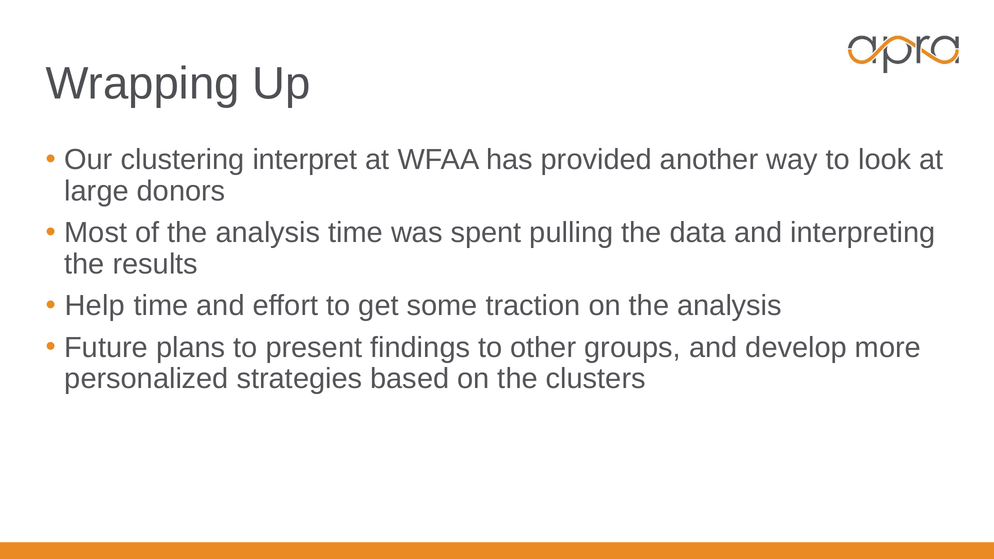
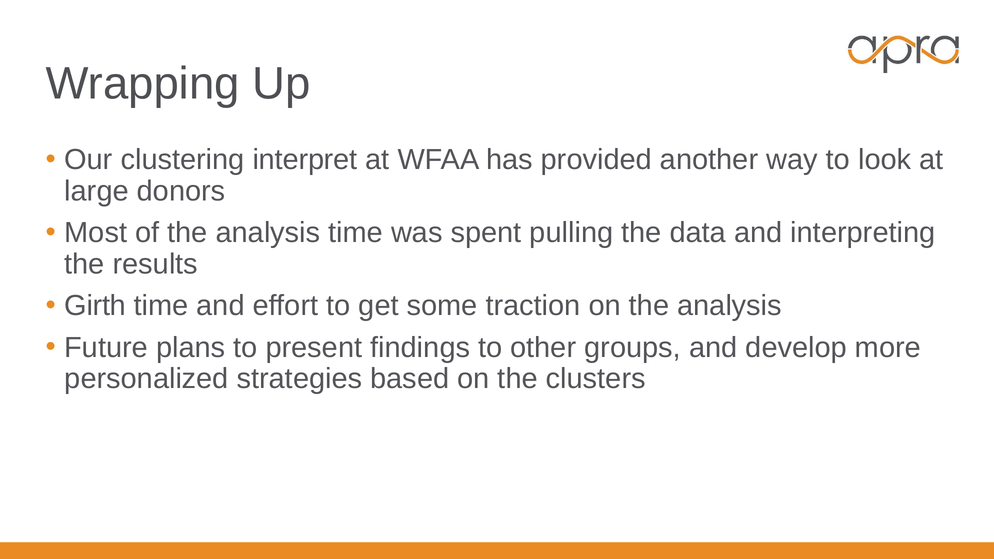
Help: Help -> Girth (95, 306)
